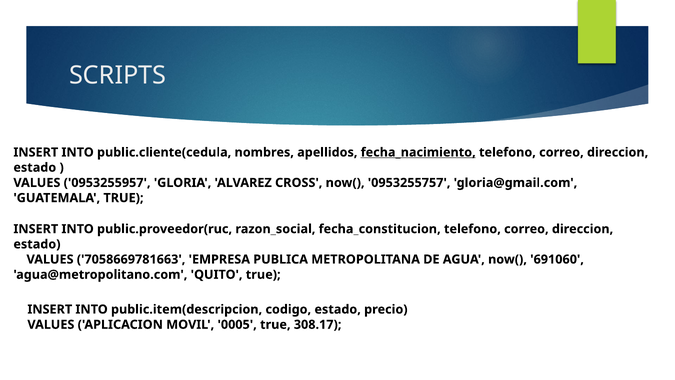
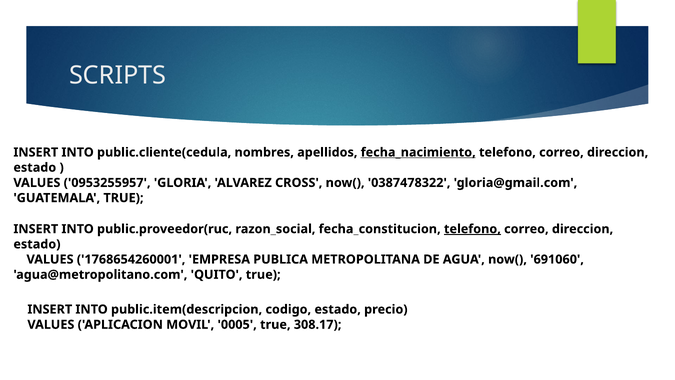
0953255757: 0953255757 -> 0387478322 (409, 183)
telefono underline: none -> present (472, 229)
7058669781663: 7058669781663 -> 1768654260001 (131, 259)
